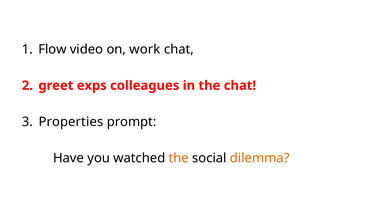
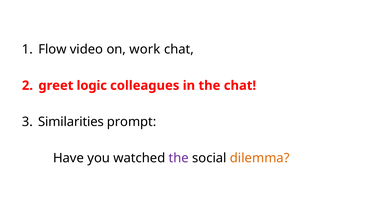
exps: exps -> logic (92, 86)
Properties: Properties -> Similarities (71, 122)
the colour: orange -> purple (179, 158)
